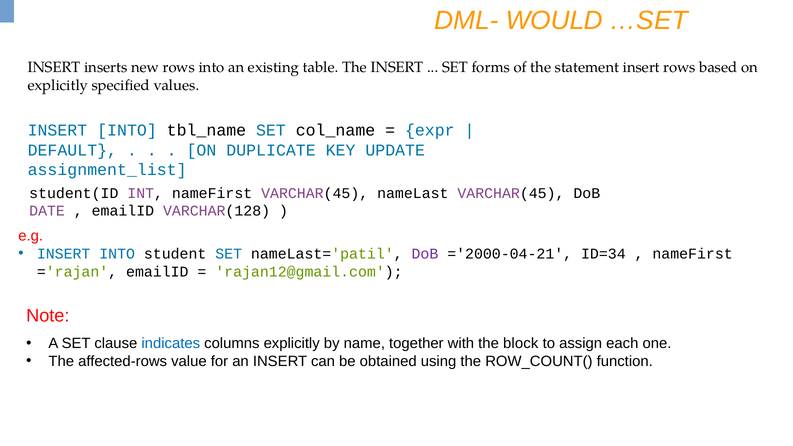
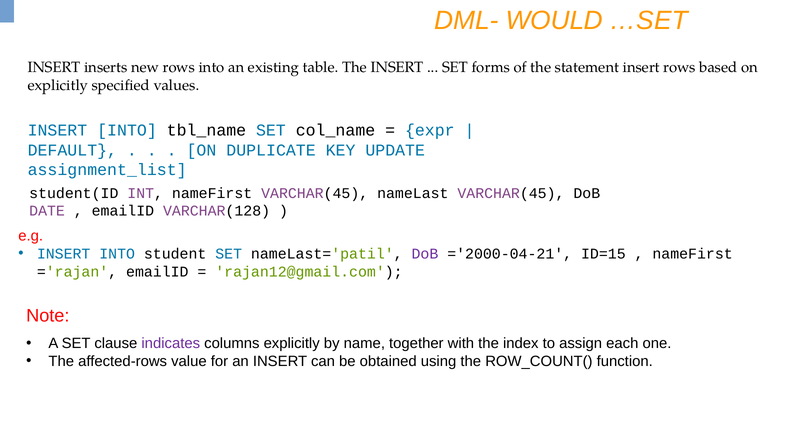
ID=34: ID=34 -> ID=15 (603, 254)
indicates colour: blue -> purple (171, 343)
block: block -> index (521, 343)
